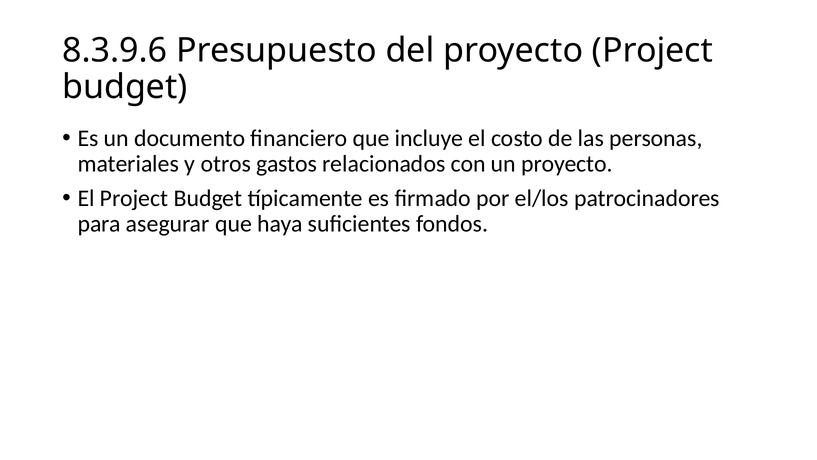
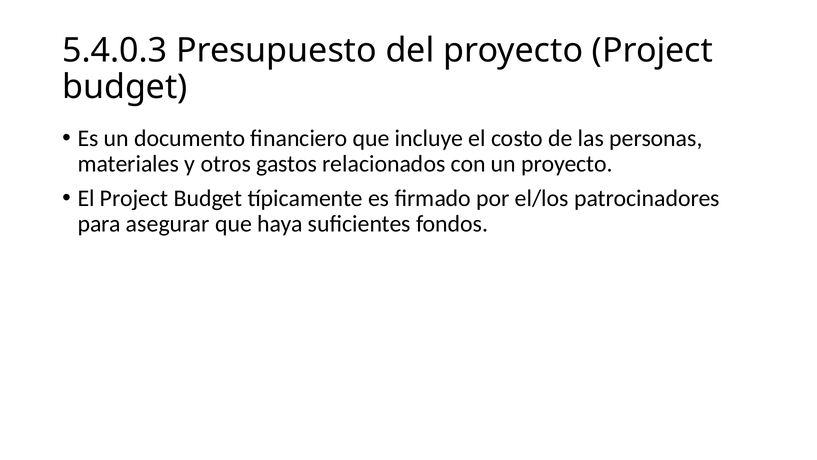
8.3.9.6: 8.3.9.6 -> 5.4.0.3 (115, 50)
